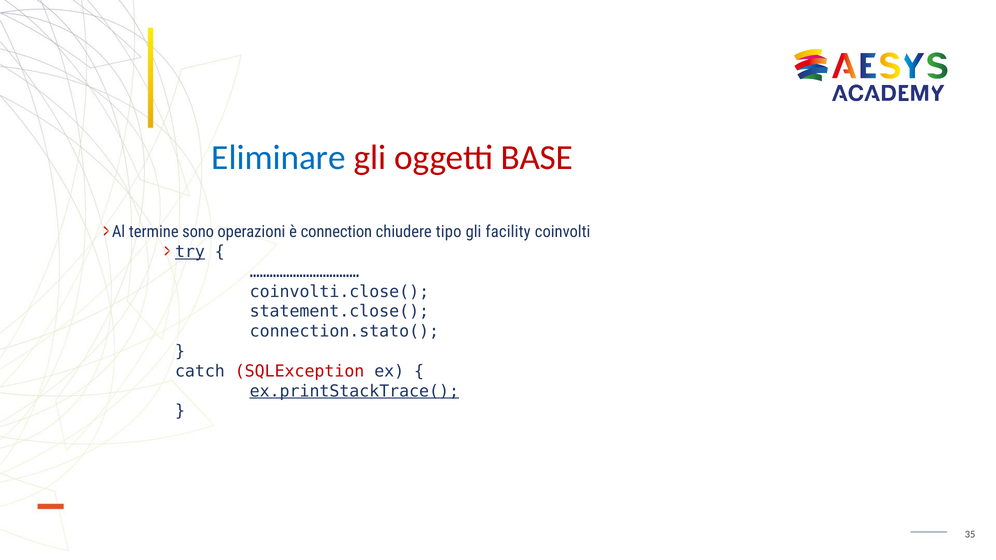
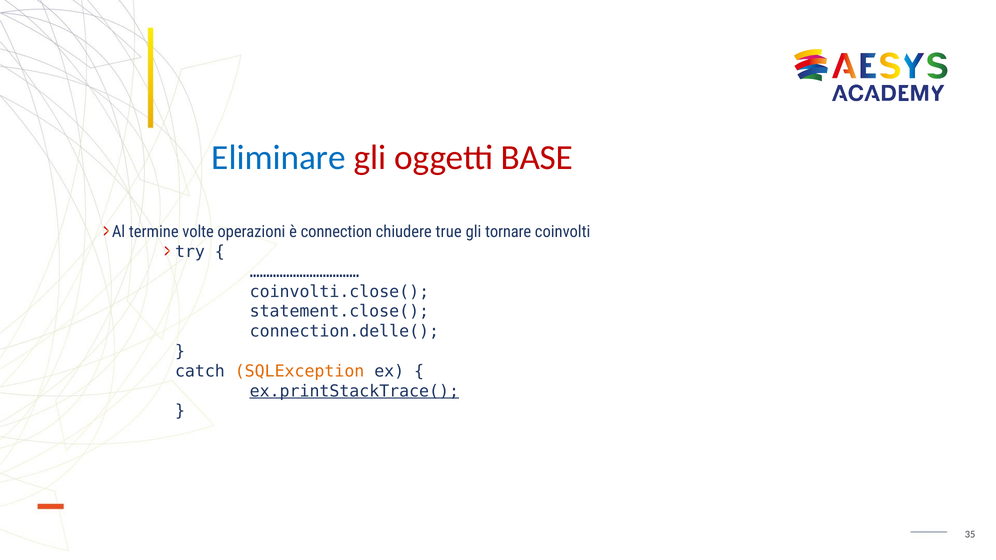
sono: sono -> volte (198, 232)
tipo: tipo -> true (449, 232)
facility: facility -> tornare (508, 232)
try underline: present -> none (190, 252)
connection.stato(: connection.stato( -> connection.delle( (344, 332)
SQLException colour: red -> orange (300, 371)
